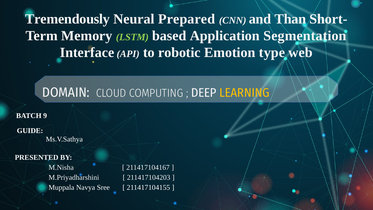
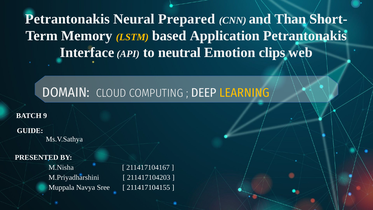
Tremendously: Tremendously -> Petrantonakis (67, 19)
LSTM colour: light green -> yellow (132, 37)
Application Segmentation: Segmentation -> Petrantonakis (305, 36)
robotic: robotic -> neutral (179, 53)
type: type -> clips (272, 53)
